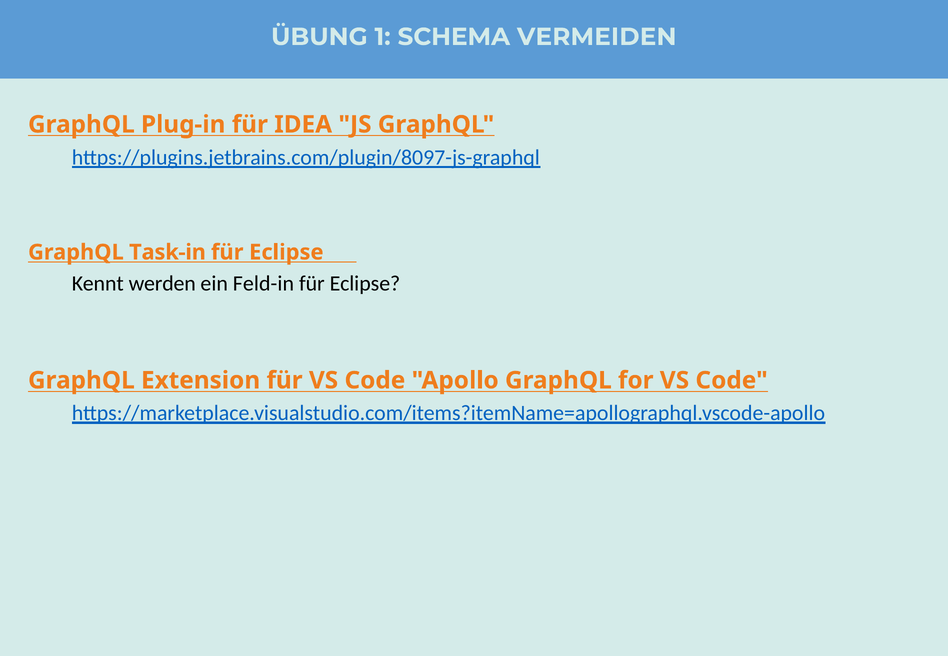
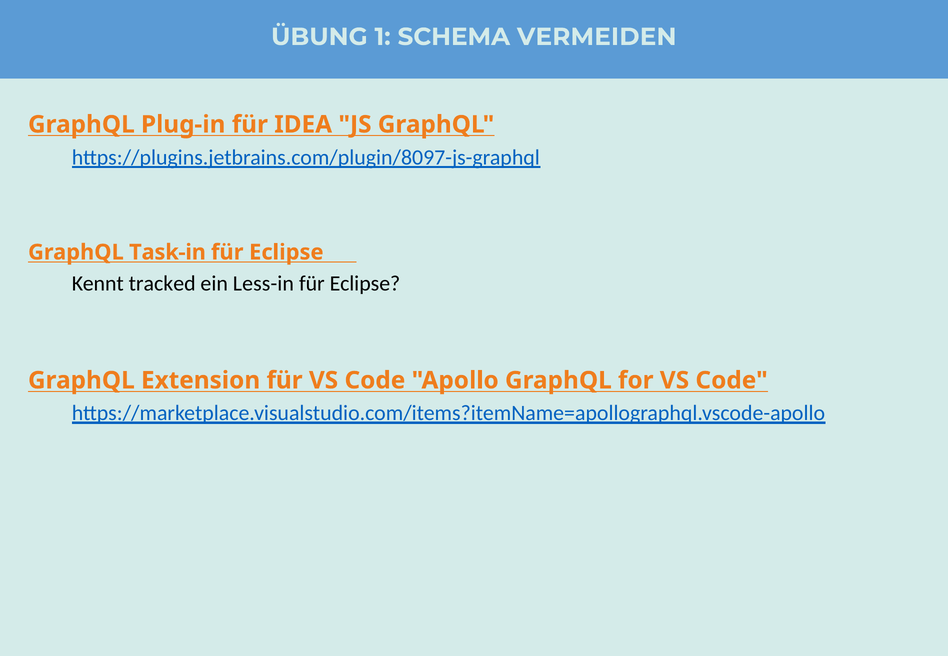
werden: werden -> tracked (162, 284)
Feld-in: Feld-in -> Less-in (263, 284)
